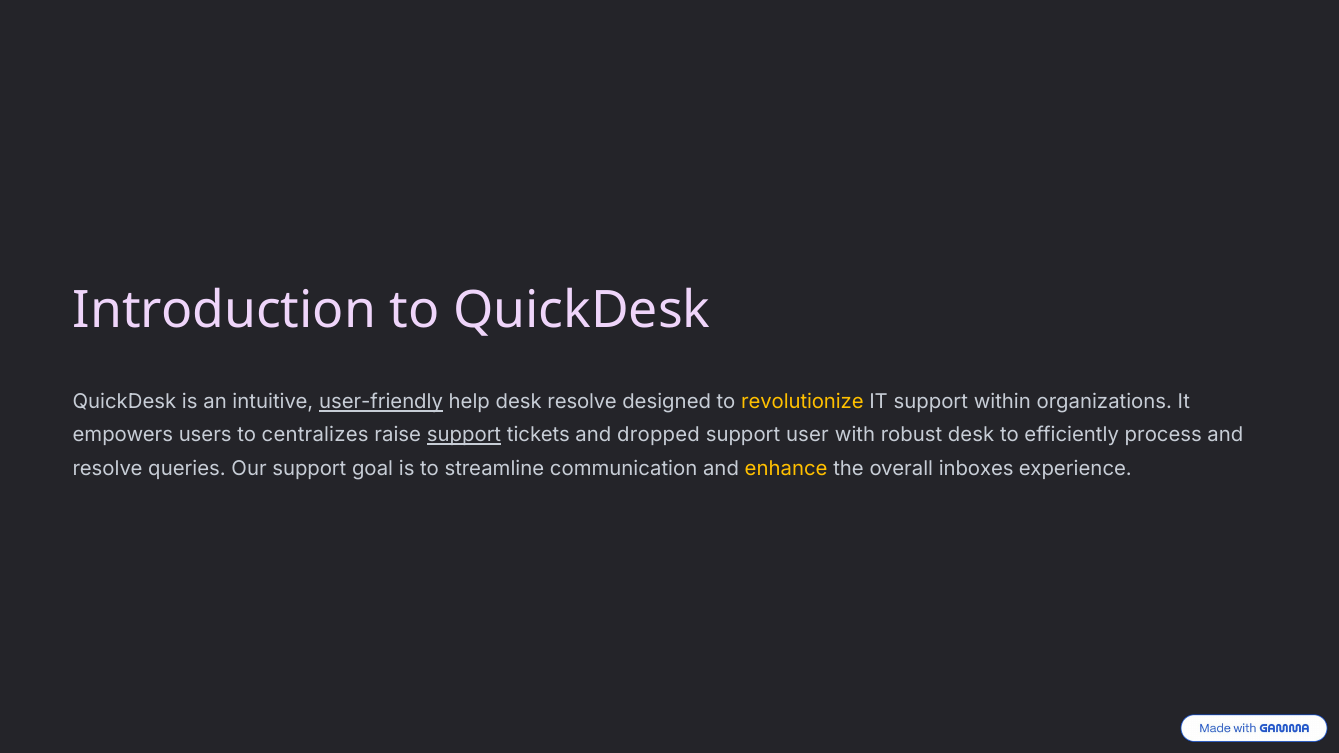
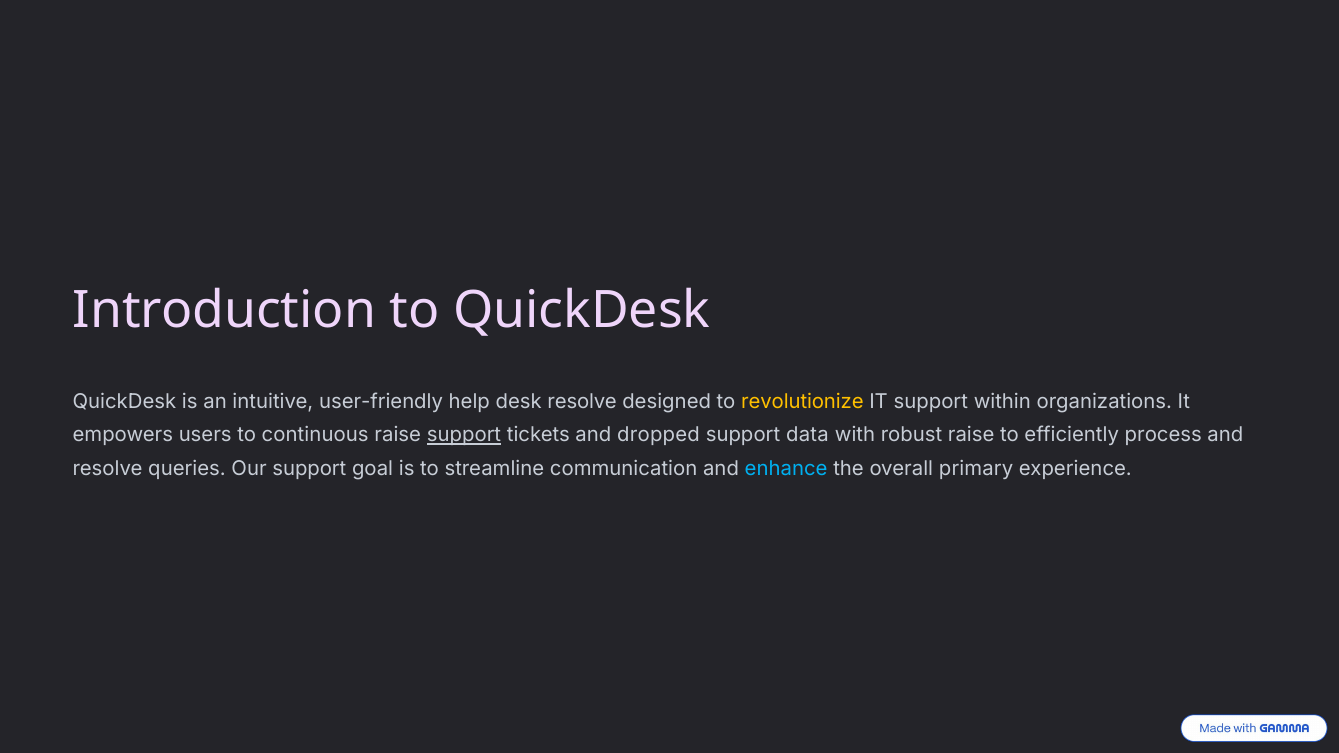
user-friendly underline: present -> none (381, 402)
centralizes: centralizes -> continuous (315, 435)
user: user -> data (807, 435)
robust desk: desk -> raise (971, 435)
enhance colour: yellow -> light blue (786, 468)
inboxes: inboxes -> primary (976, 468)
